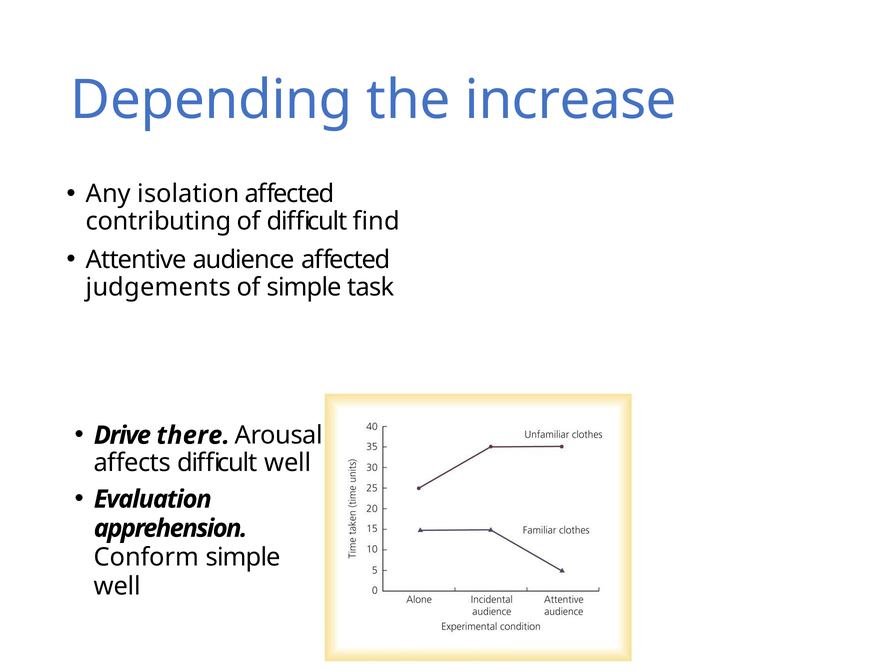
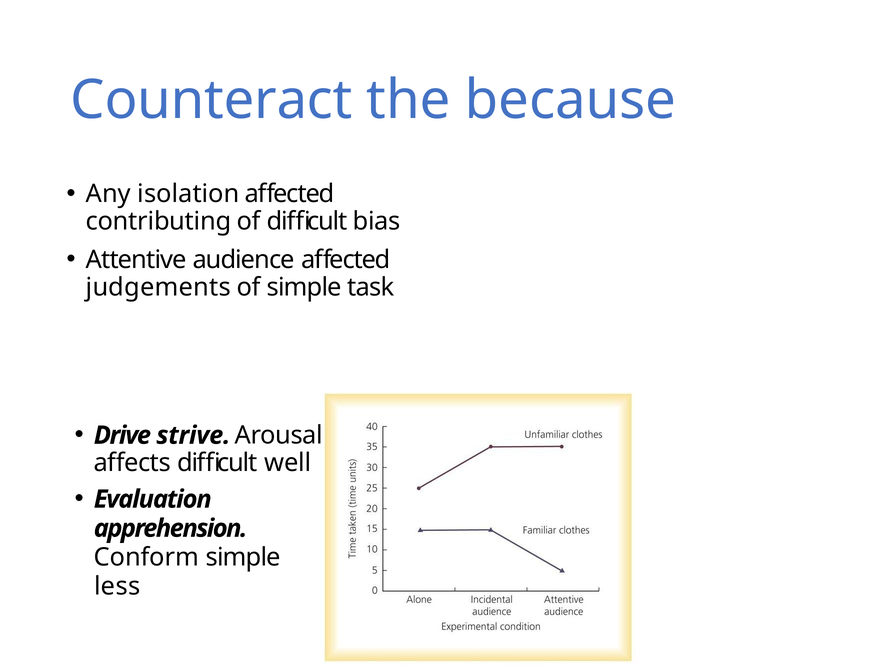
Depending: Depending -> Counteract (212, 100)
increase: increase -> because (571, 100)
find: find -> bias (377, 221)
there: there -> strive (193, 435)
well: well -> less (117, 586)
